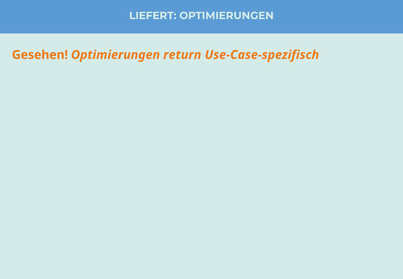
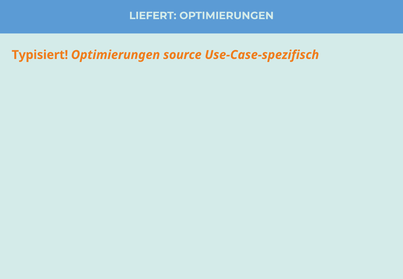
Gesehen: Gesehen -> Typisiert (40, 55)
return: return -> source (182, 55)
